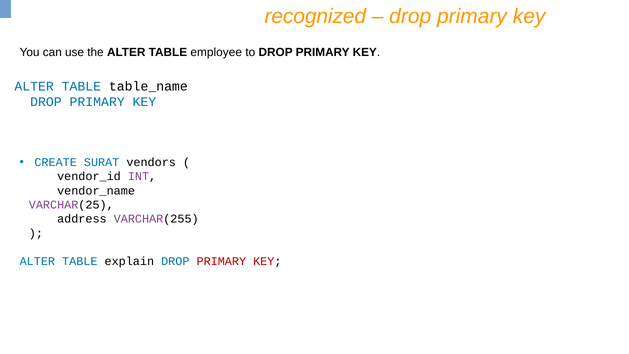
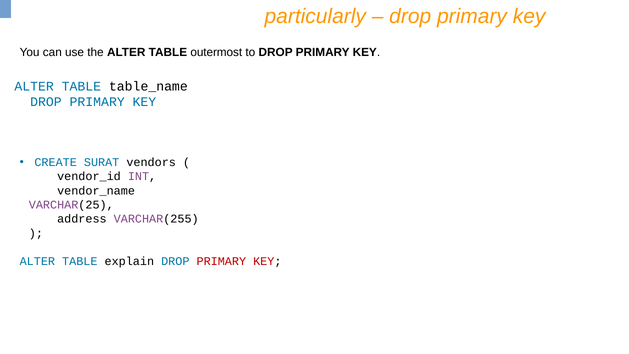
recognized: recognized -> particularly (315, 16)
employee: employee -> outermost (216, 52)
